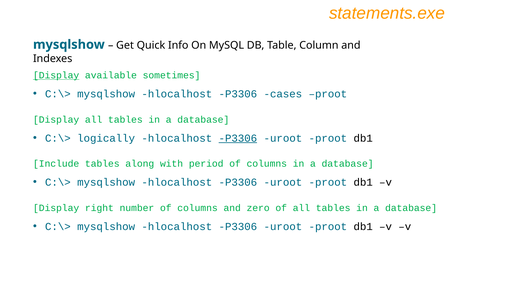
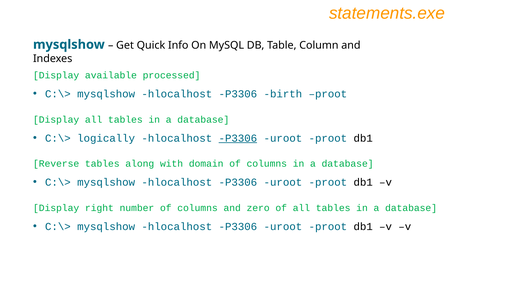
Display underline: present -> none (56, 76)
sometimes: sometimes -> processed (172, 76)
cases: cases -> birth (283, 94)
Include: Include -> Reverse (56, 164)
period: period -> domain (206, 164)
